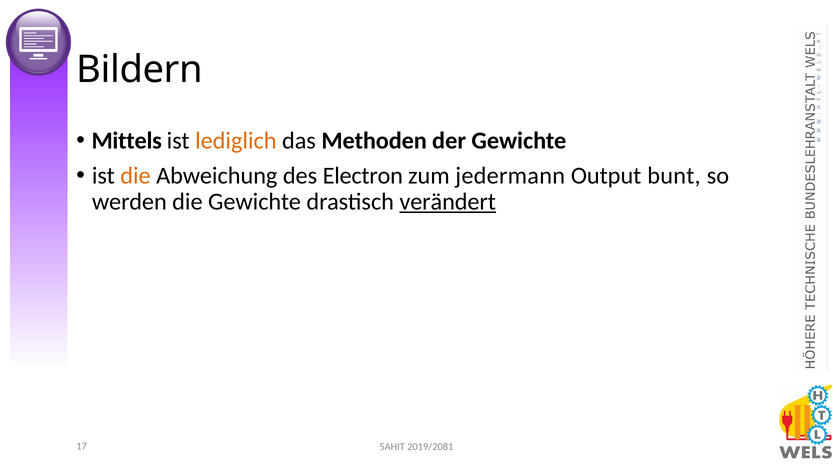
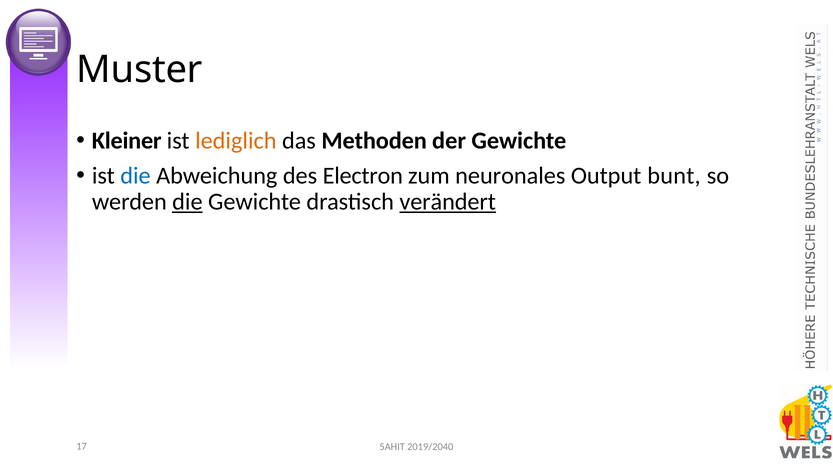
Bildern: Bildern -> Muster (139, 70)
Mittels: Mittels -> Kleiner (127, 141)
die colour: orange -> blue (135, 176)
jedermann: jedermann -> neuronales (510, 176)
die underline: none -> present (187, 202)
2019/2081: 2019/2081 -> 2019/2040 (430, 447)
